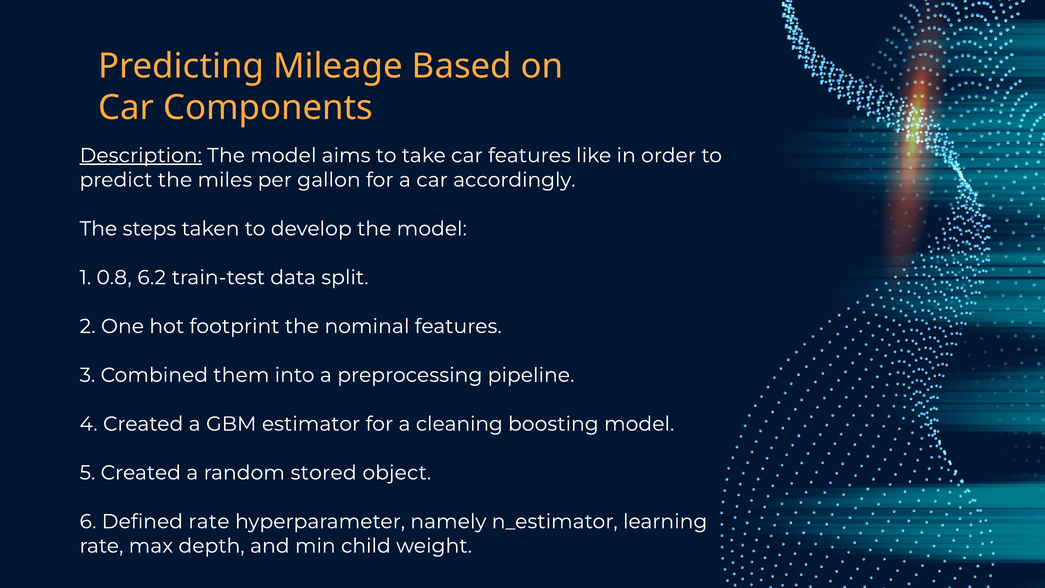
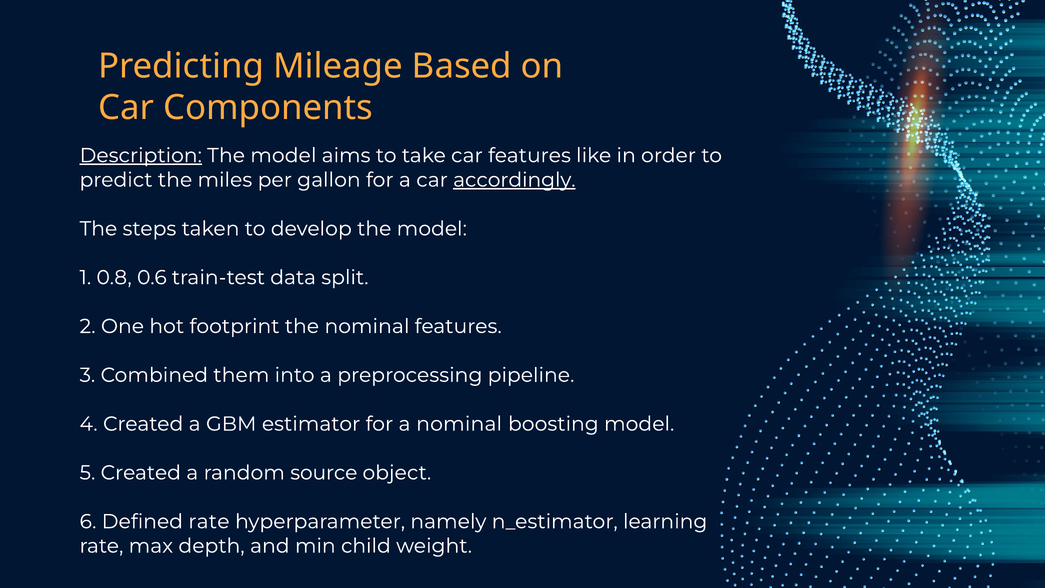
accordingly underline: none -> present (514, 180)
6.2: 6.2 -> 0.6 (152, 277)
a cleaning: cleaning -> nominal (459, 424)
stored: stored -> source (324, 473)
